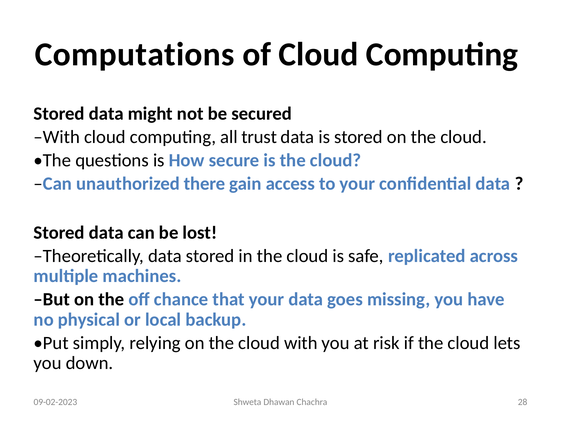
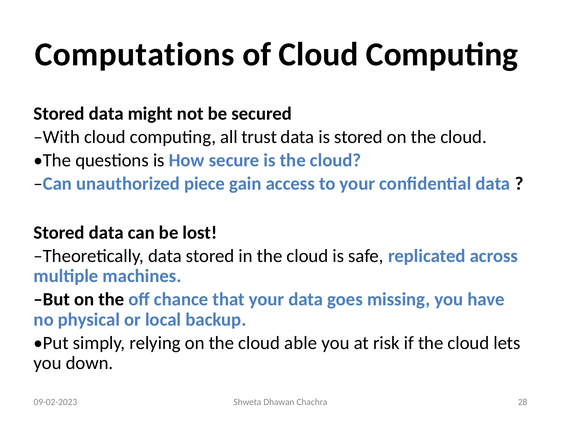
there: there -> piece (205, 183)
cloud with: with -> able (301, 343)
